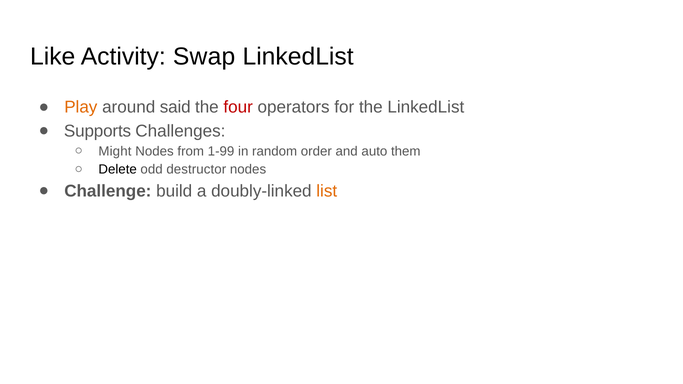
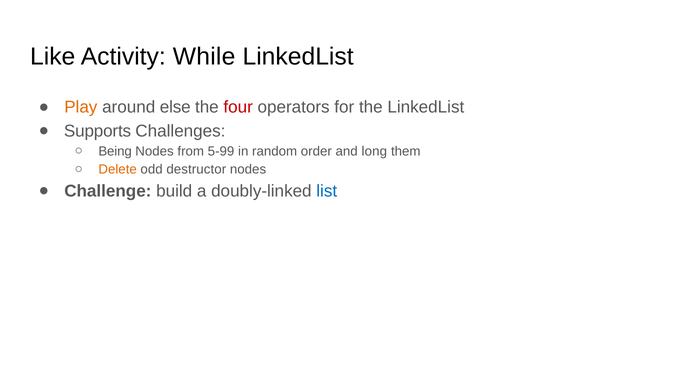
Swap: Swap -> While (204, 57)
said: said -> else (175, 107)
Might: Might -> Being (115, 151)
1-99: 1-99 -> 5-99 (221, 151)
auto: auto -> long (374, 151)
Delete colour: black -> orange (118, 170)
list colour: orange -> blue (327, 191)
